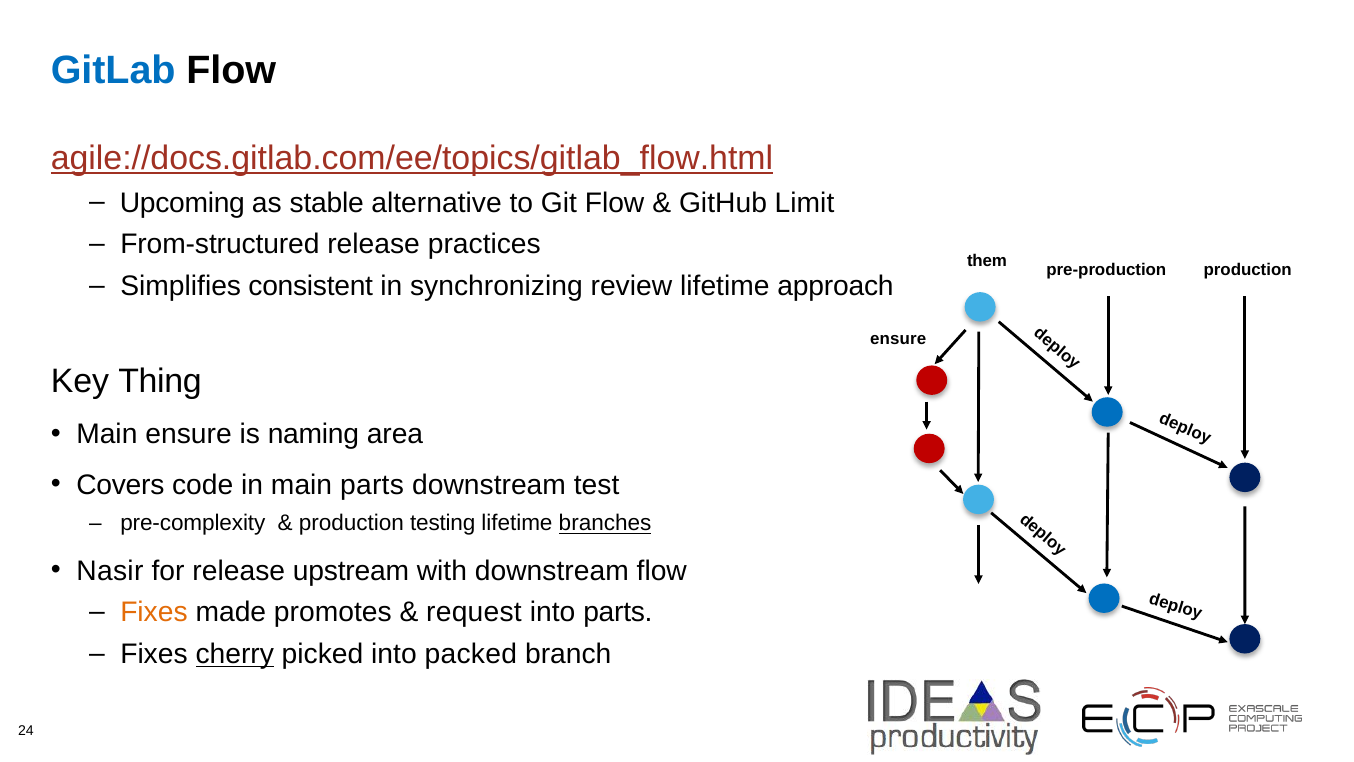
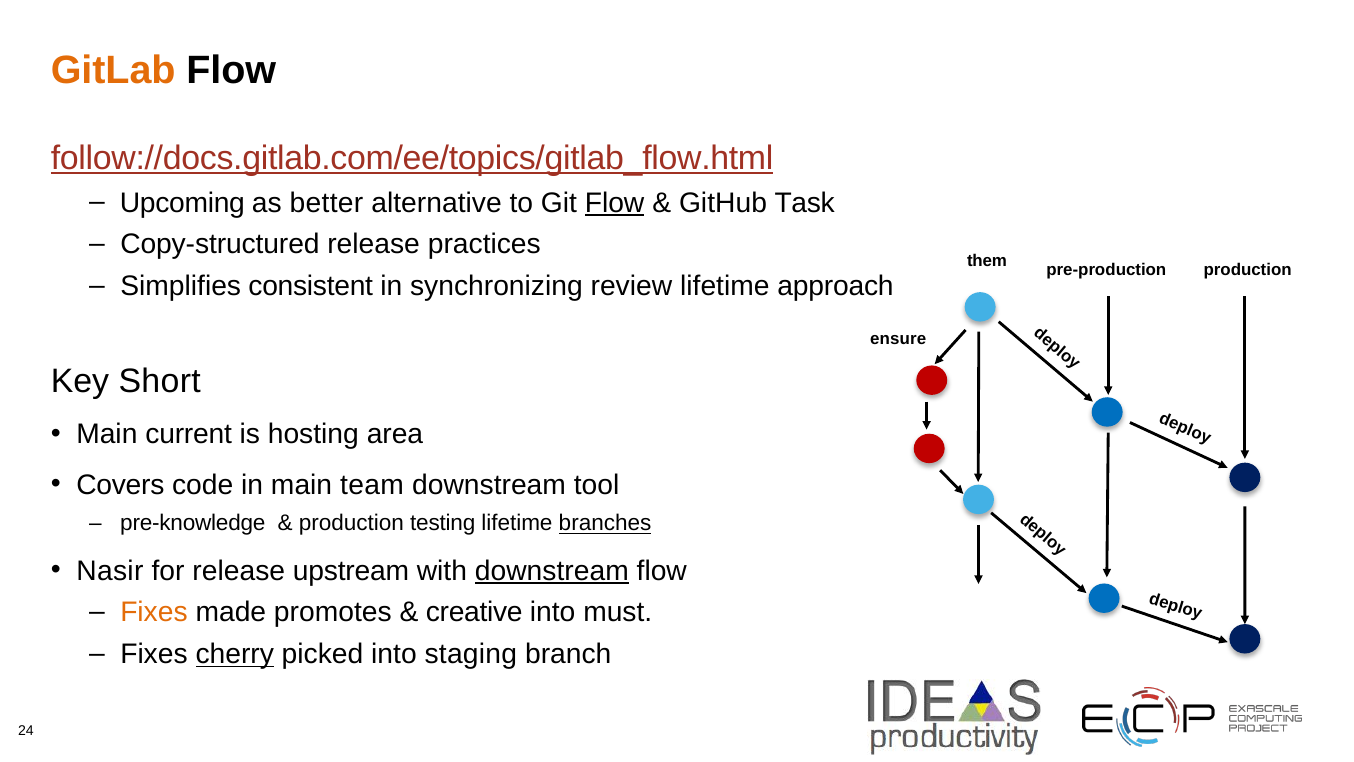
GitLab colour: blue -> orange (113, 70)
agile://docs.gitlab.com/ee/topics/gitlab_flow.html: agile://docs.gitlab.com/ee/topics/gitlab_flow.html -> follow://docs.gitlab.com/ee/topics/gitlab_flow.html (412, 158)
stable: stable -> better (326, 203)
Flow underline: none -> present (615, 203)
Limit: Limit -> Task (805, 203)
From-structured: From-structured -> Copy-structured (220, 244)
Thing: Thing -> Short (160, 381)
Main ensure: ensure -> current (189, 434)
naming: naming -> hosting (313, 434)
main parts: parts -> team (372, 485)
test: test -> tool (597, 485)
pre-complexity: pre-complexity -> pre-knowledge (193, 523)
downstream underline: none -> present (552, 571)
request: request -> creative (474, 612)
into parts: parts -> must (618, 612)
packed: packed -> staging (471, 654)
